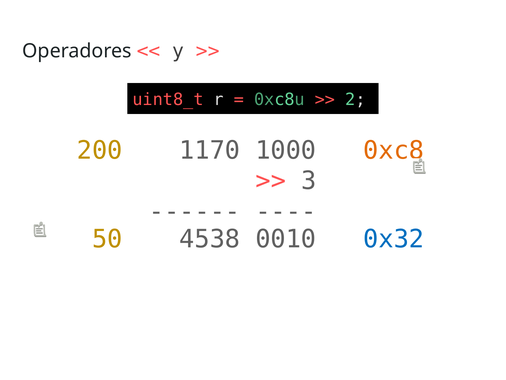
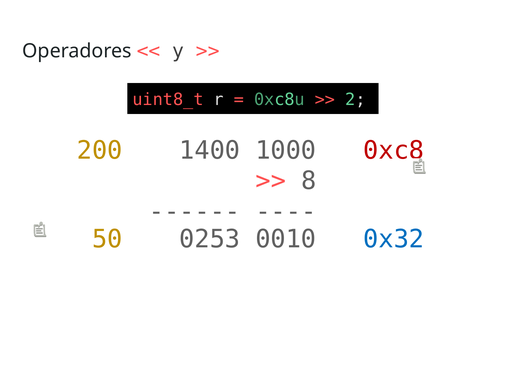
1170: 1170 -> 1400 (210, 150)
0xc8 colour: orange -> red (394, 150)
3: 3 -> 8 (309, 181)
4538: 4538 -> 0253 (210, 239)
